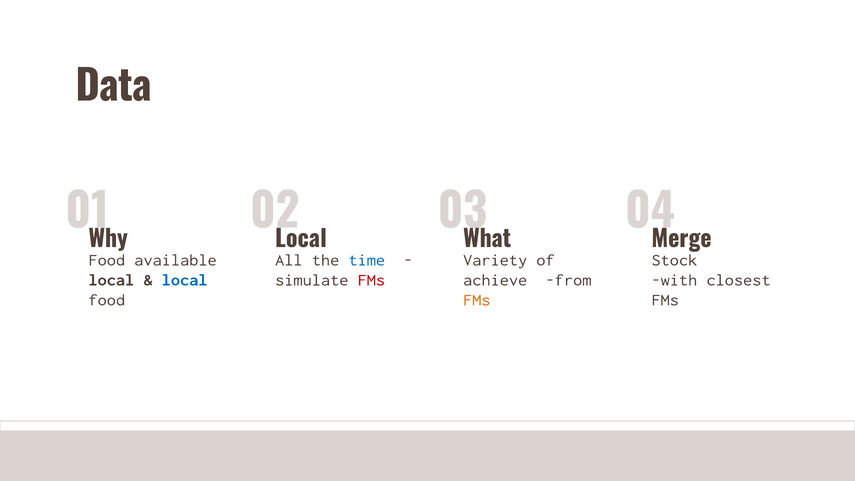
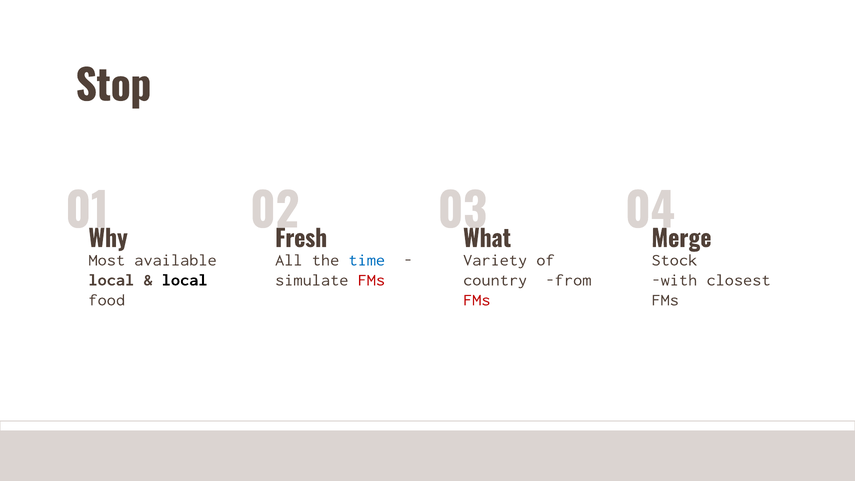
Data: Data -> Stop (113, 87)
Local: Local -> Fresh (301, 239)
Food: Food -> Most (107, 260)
local colour: blue -> black (185, 280)
achieve: achieve -> country (495, 280)
FMs colour: orange -> red (477, 300)
